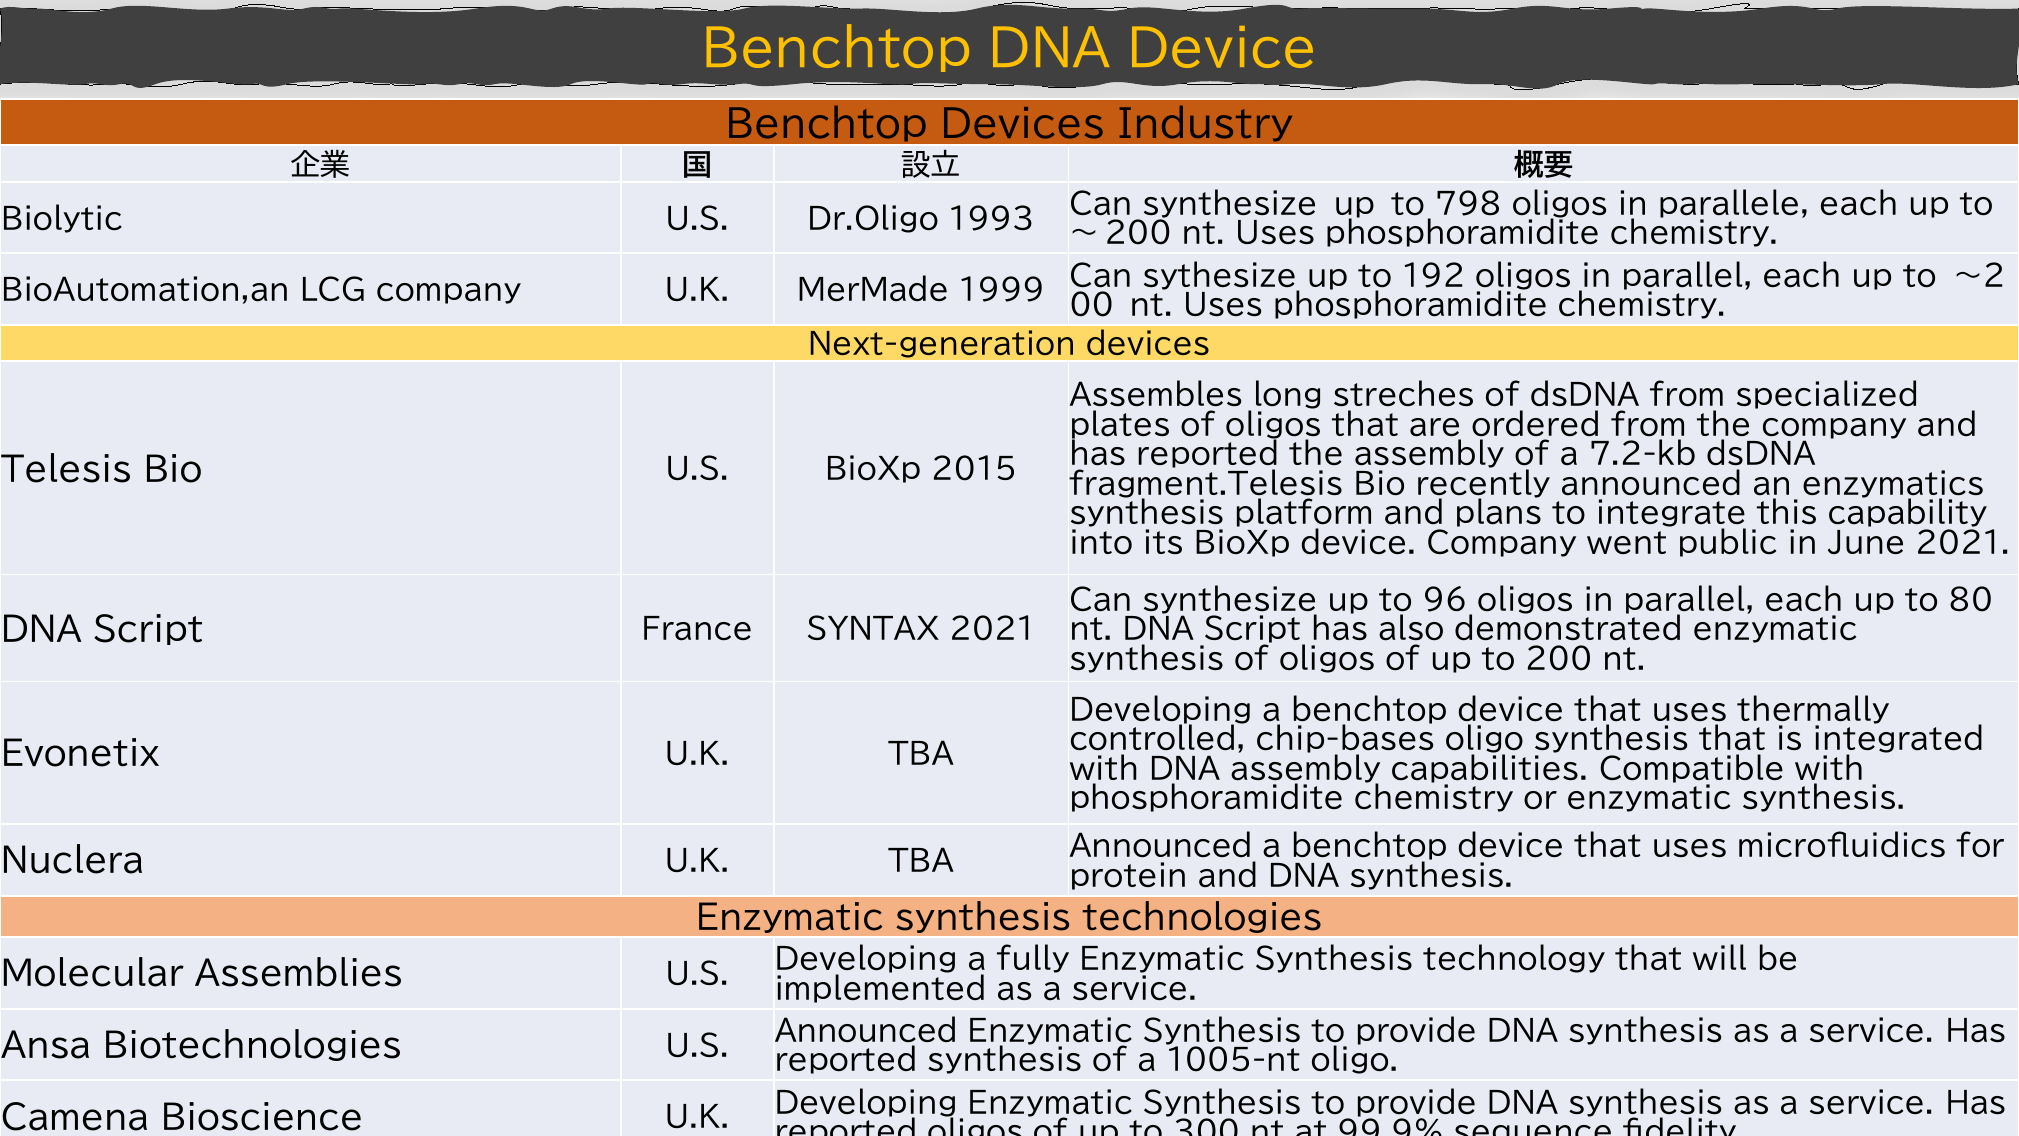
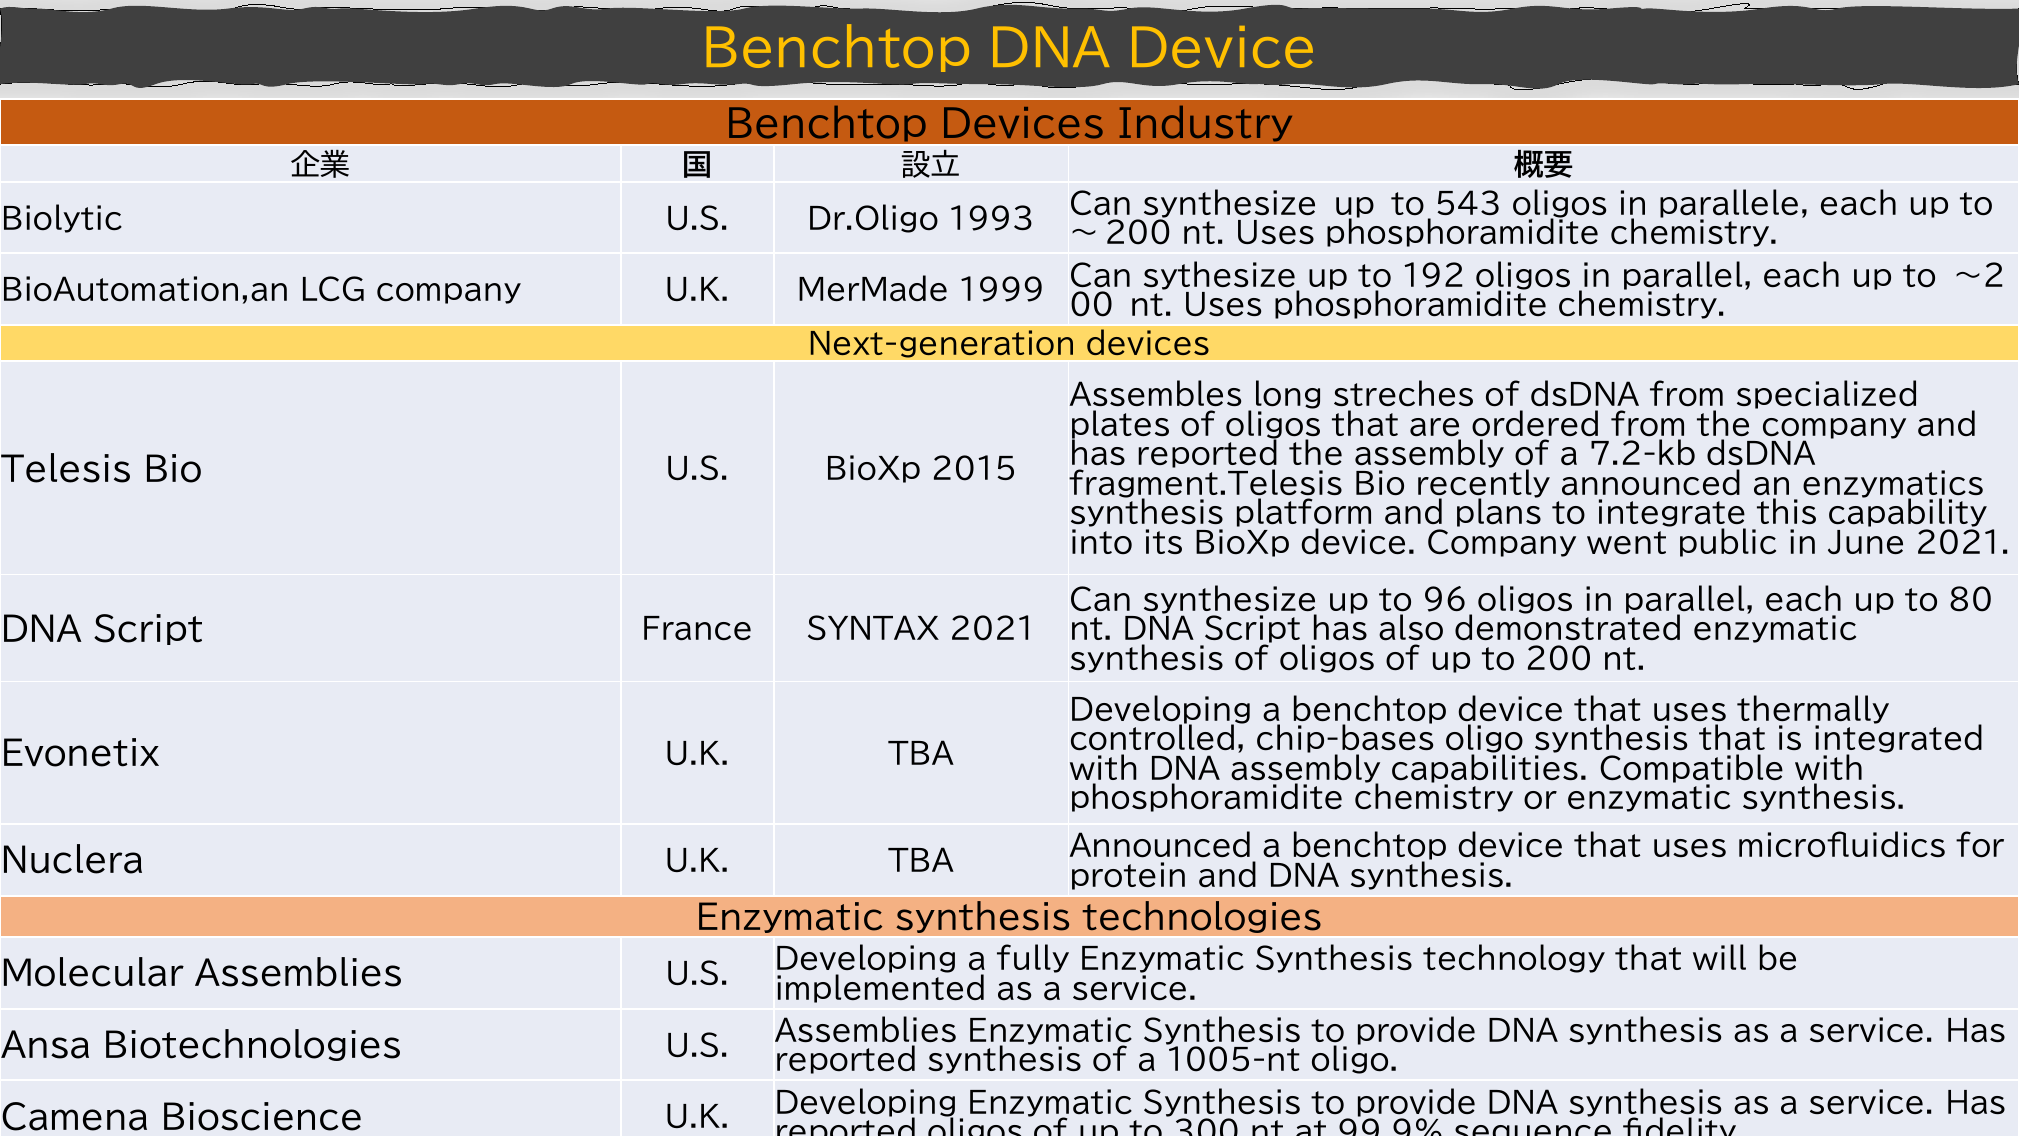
798: 798 -> 543 (1468, 205)
Announced: Announced -> Assemblies (866, 1031)
